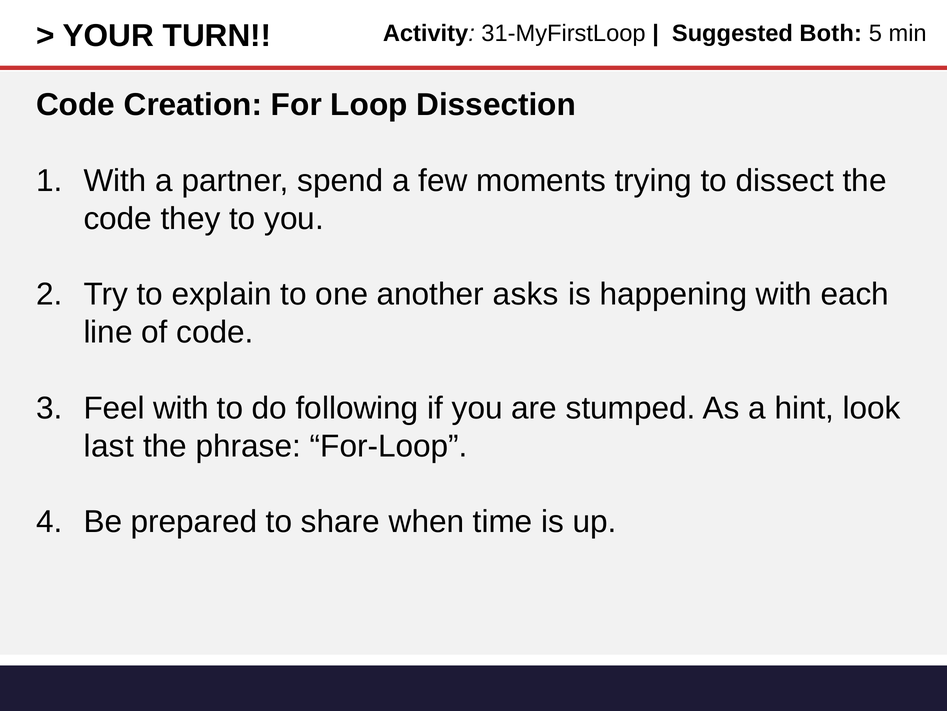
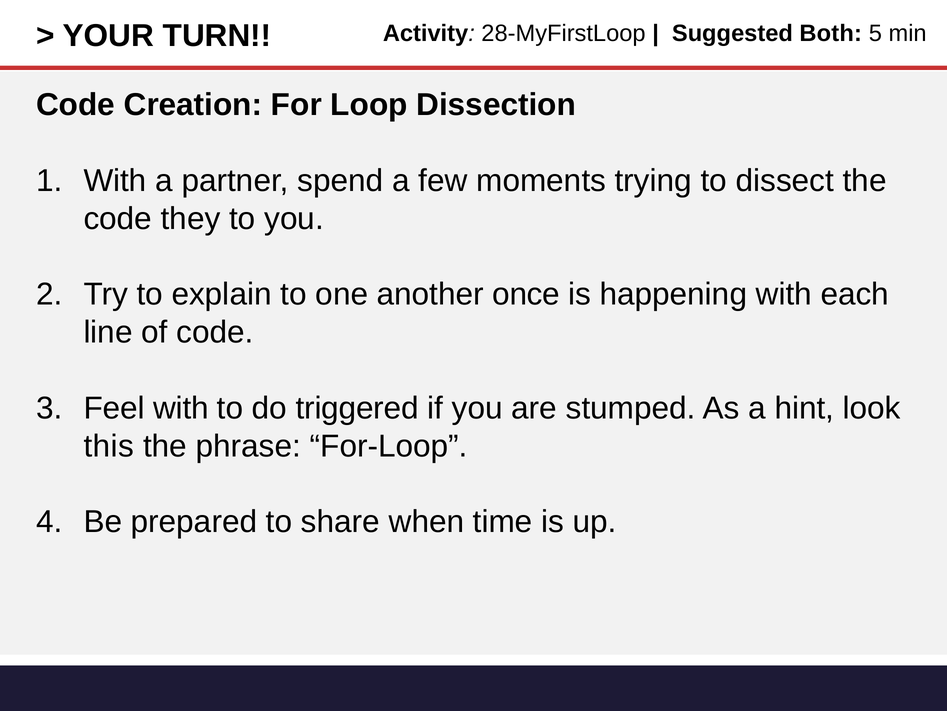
31-MyFirstLoop: 31-MyFirstLoop -> 28-MyFirstLoop (563, 33)
asks: asks -> once (526, 294)
following: following -> triggered (357, 408)
last: last -> this (109, 446)
